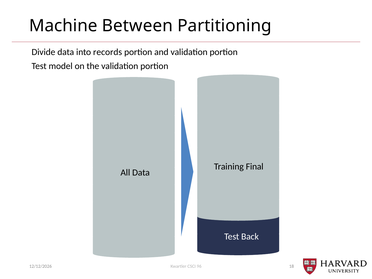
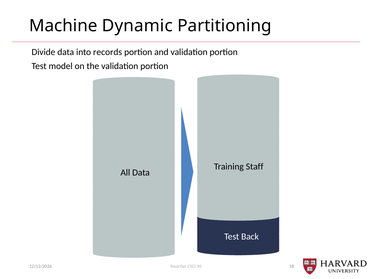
Between: Between -> Dynamic (137, 26)
Final: Final -> Staff (255, 167)
